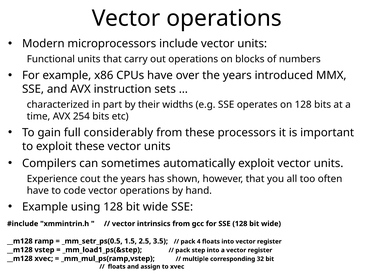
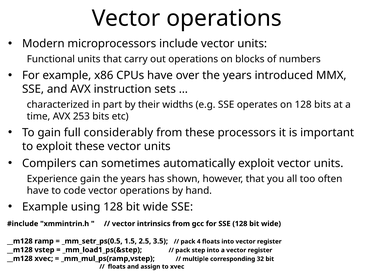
254: 254 -> 253 (81, 117)
Experience cout: cout -> gain (90, 179)
